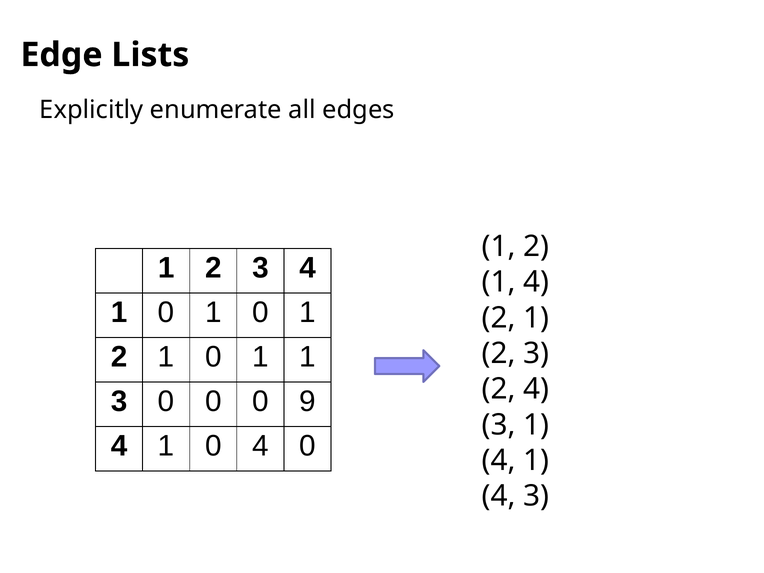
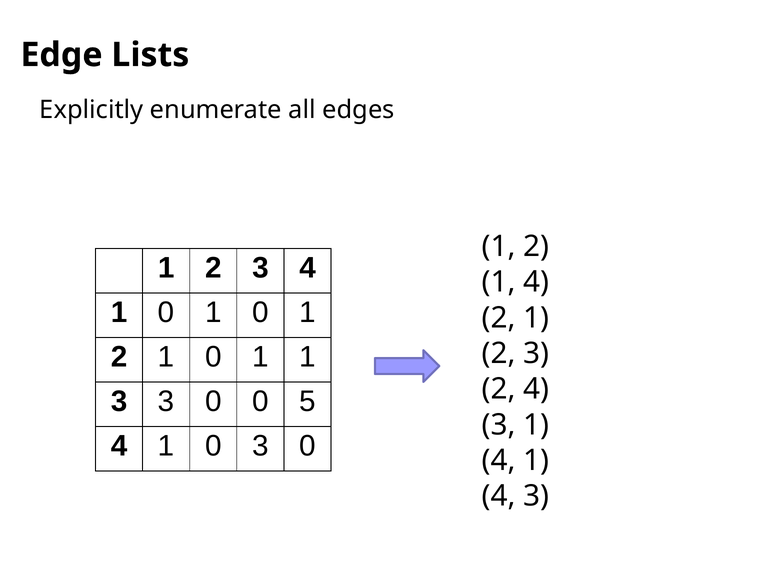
3 0: 0 -> 3 (166, 401)
9: 9 -> 5 (308, 401)
0 4: 4 -> 3 (260, 446)
